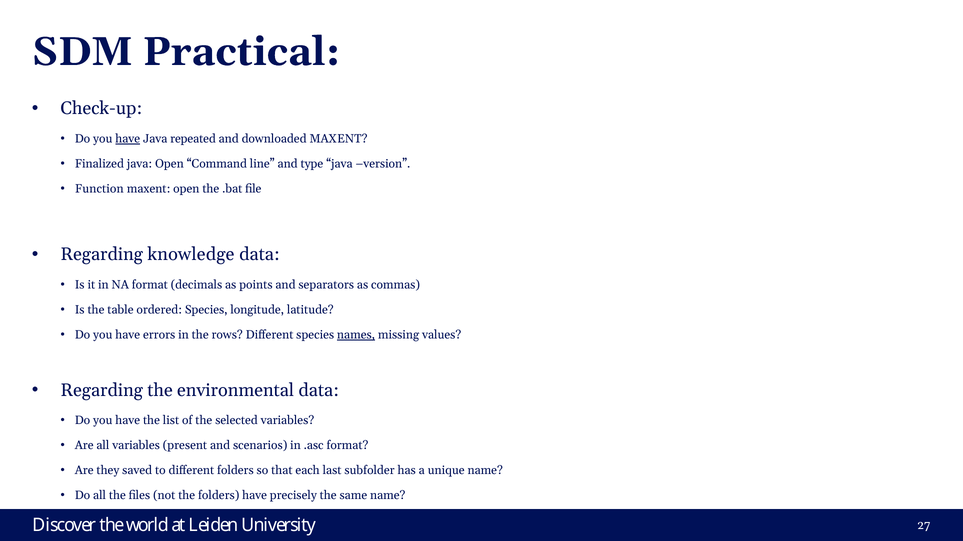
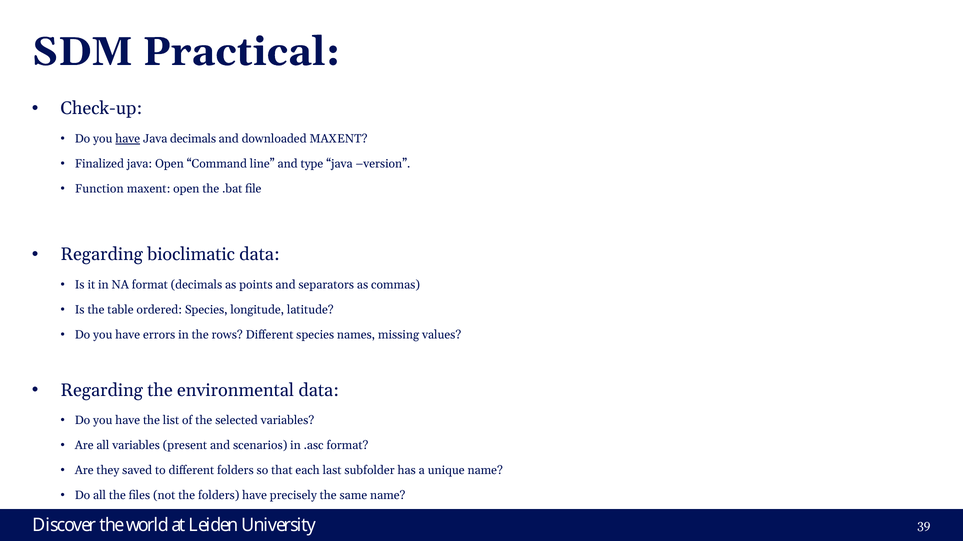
Java repeated: repeated -> decimals (193, 139)
knowledge: knowledge -> bioclimatic (191, 255)
names underline: present -> none (356, 335)
27: 27 -> 39 (924, 526)
